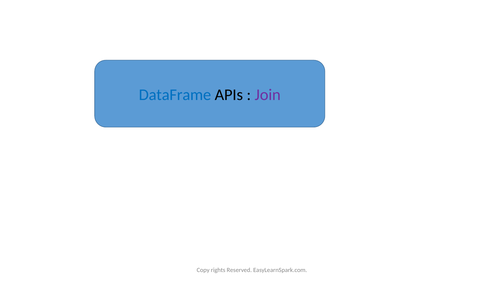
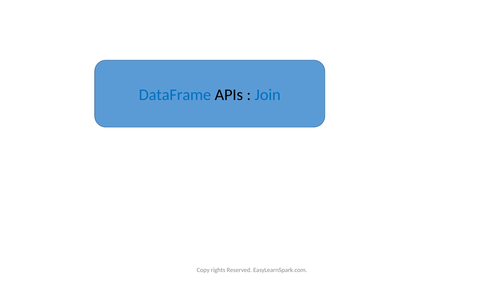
Join colour: purple -> blue (268, 95)
